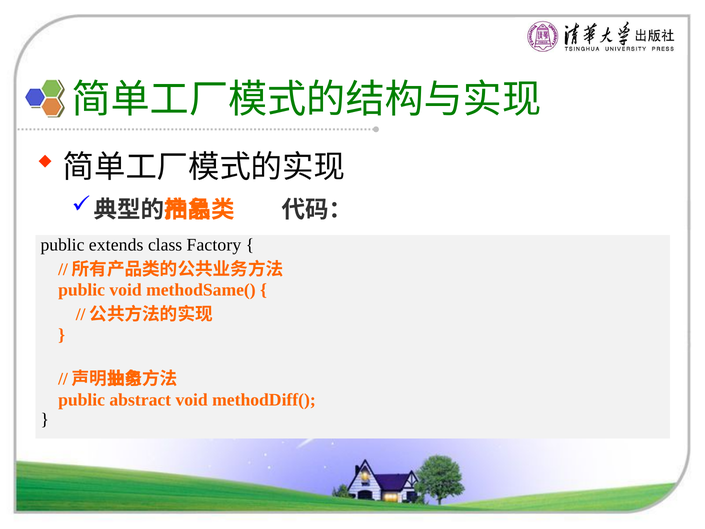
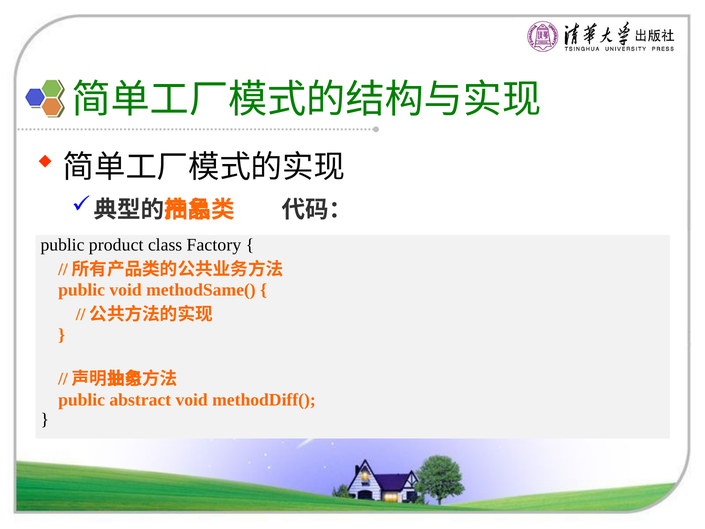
extends: extends -> product (116, 245)
